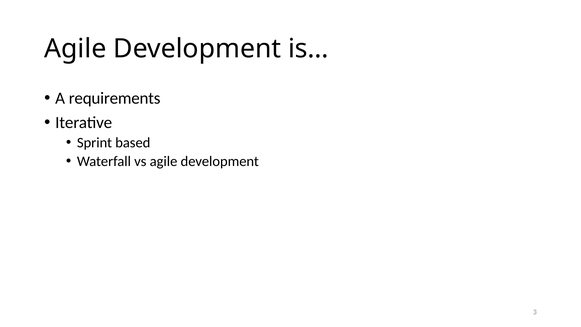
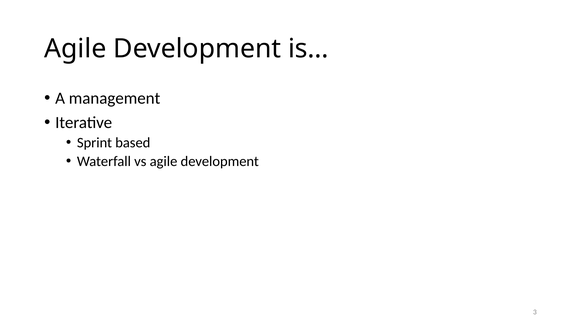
requirements: requirements -> management (115, 98)
